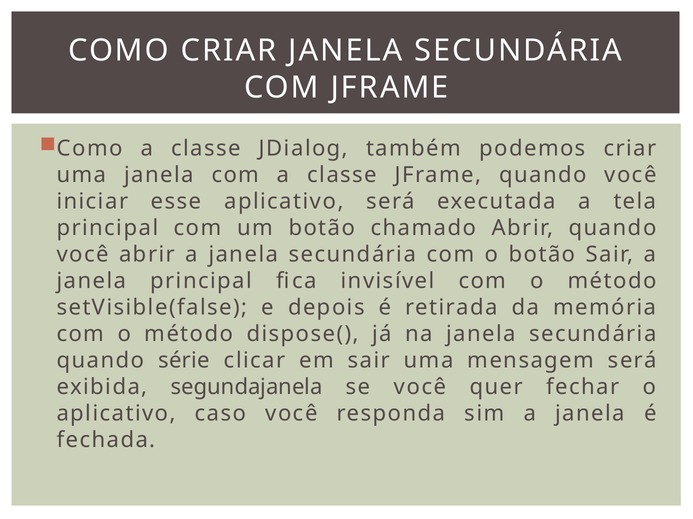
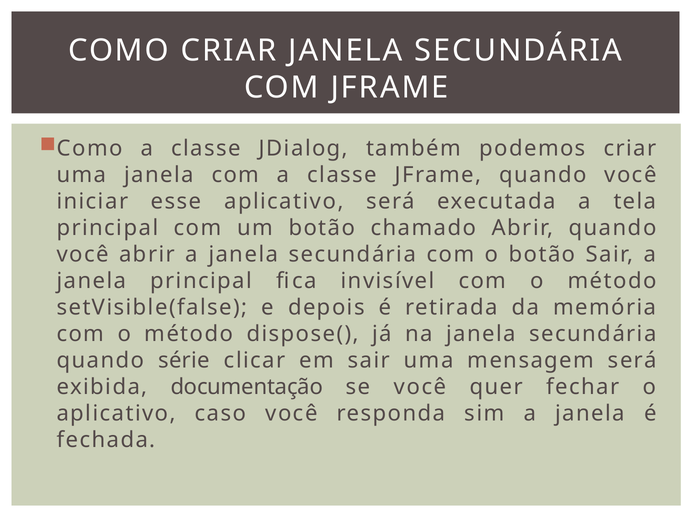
segundajanela: segundajanela -> documentação (247, 387)
